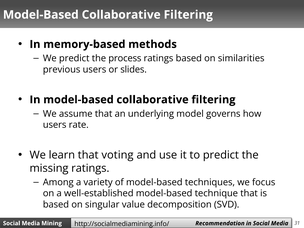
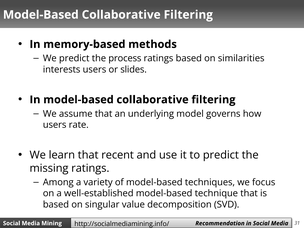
previous: previous -> interests (62, 70)
voting: voting -> recent (118, 155)
